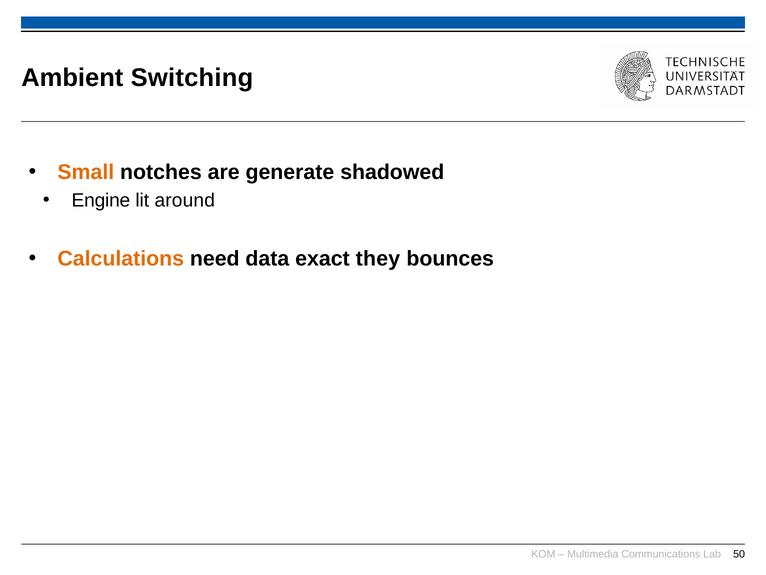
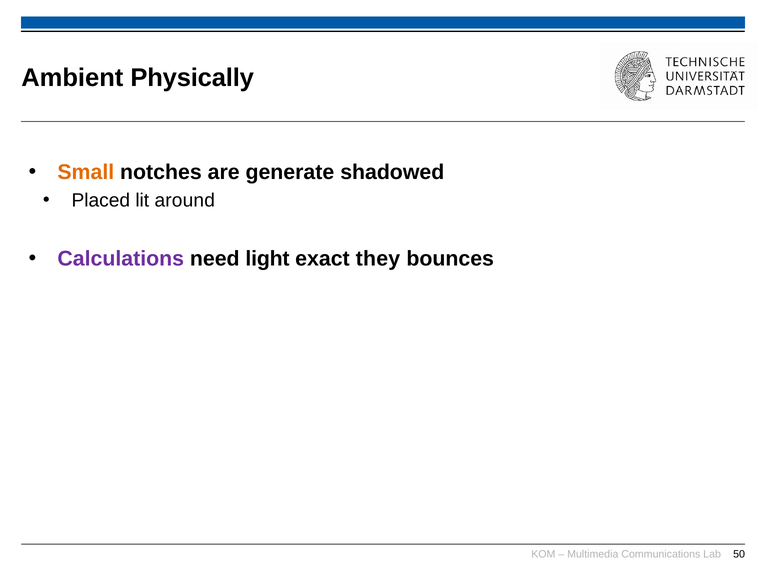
Switching: Switching -> Physically (192, 78)
Engine: Engine -> Placed (101, 200)
Calculations colour: orange -> purple (121, 259)
data: data -> light (268, 259)
